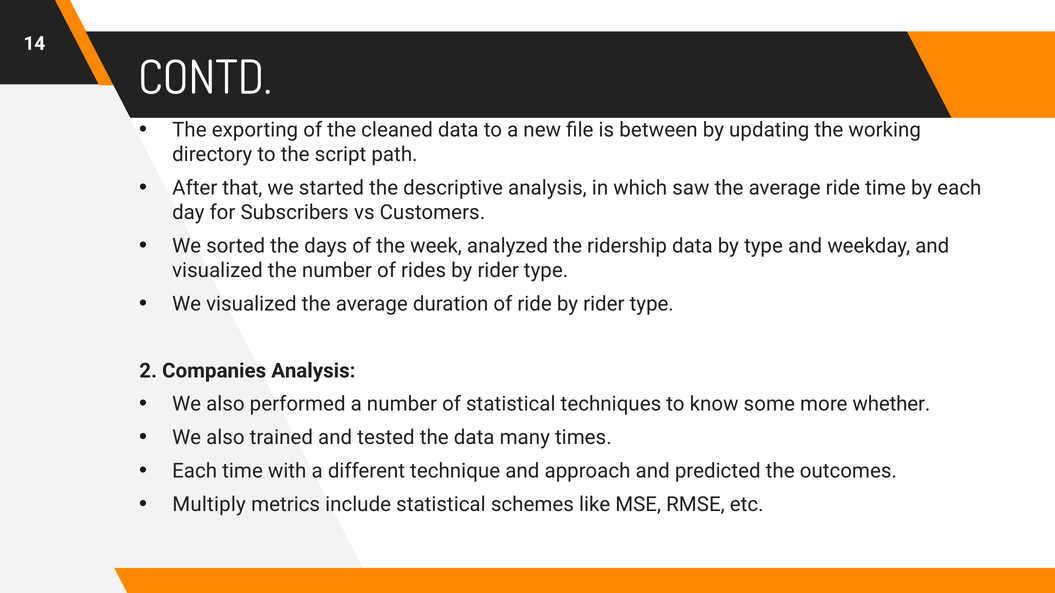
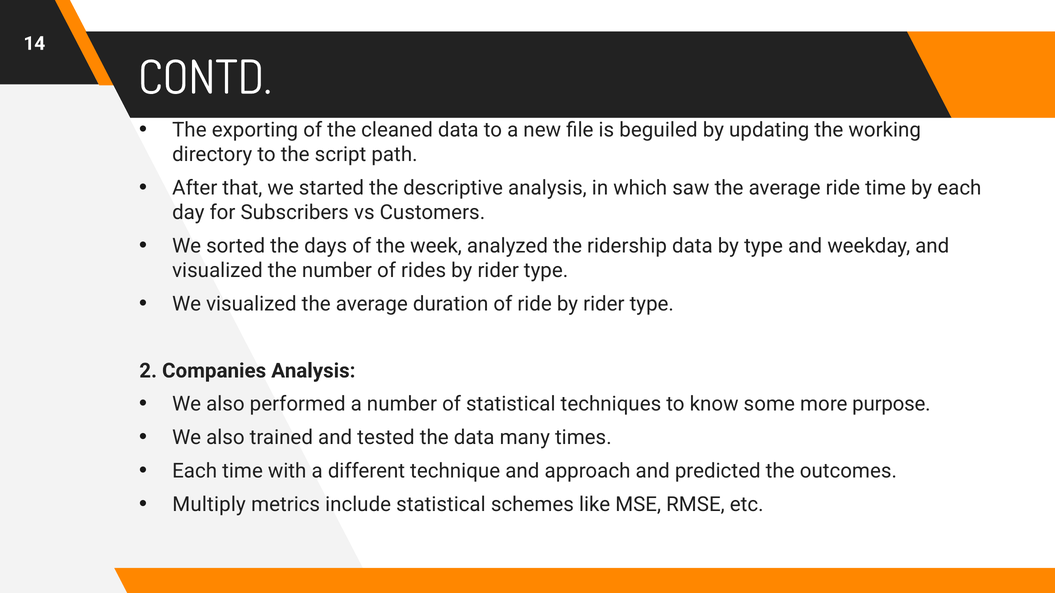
between: between -> beguiled (658, 130)
whether: whether -> purpose (891, 404)
